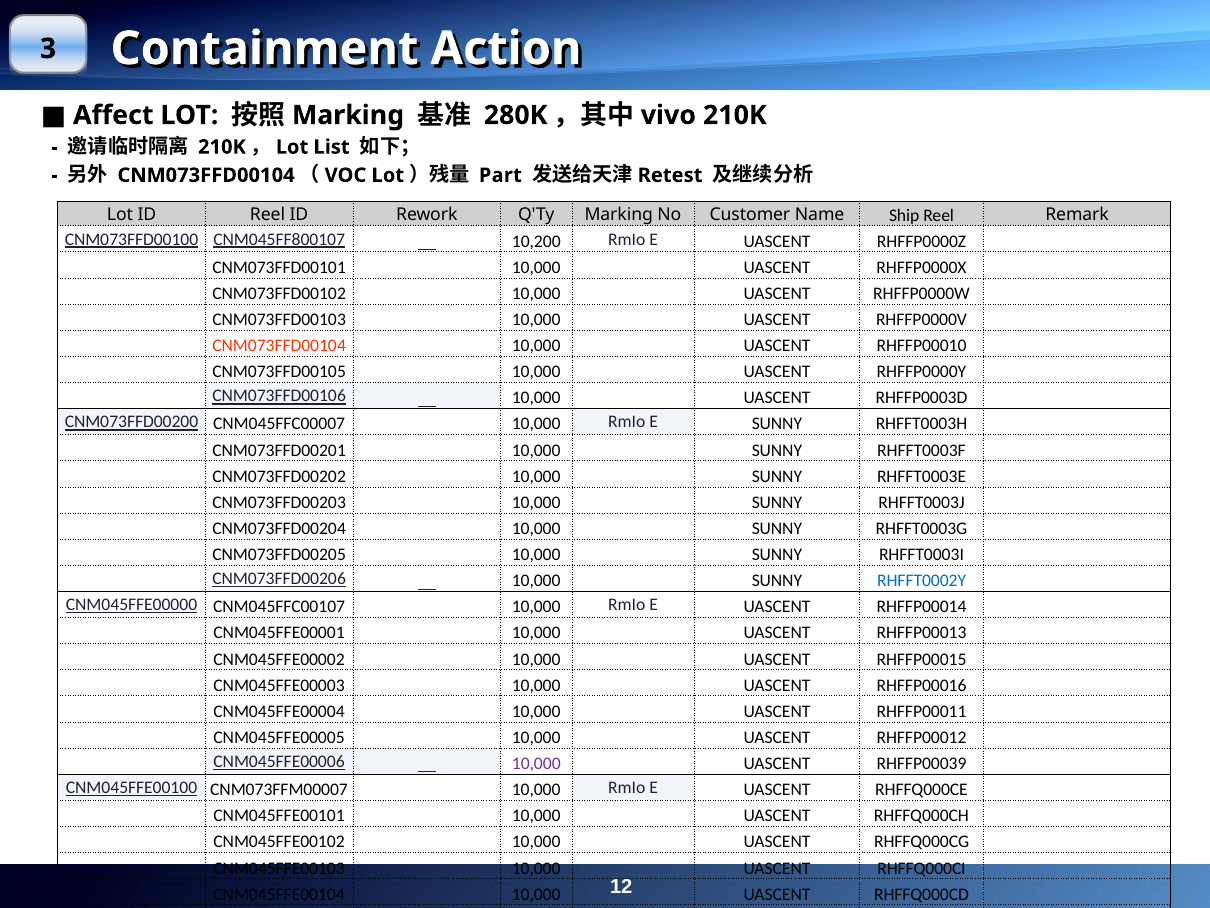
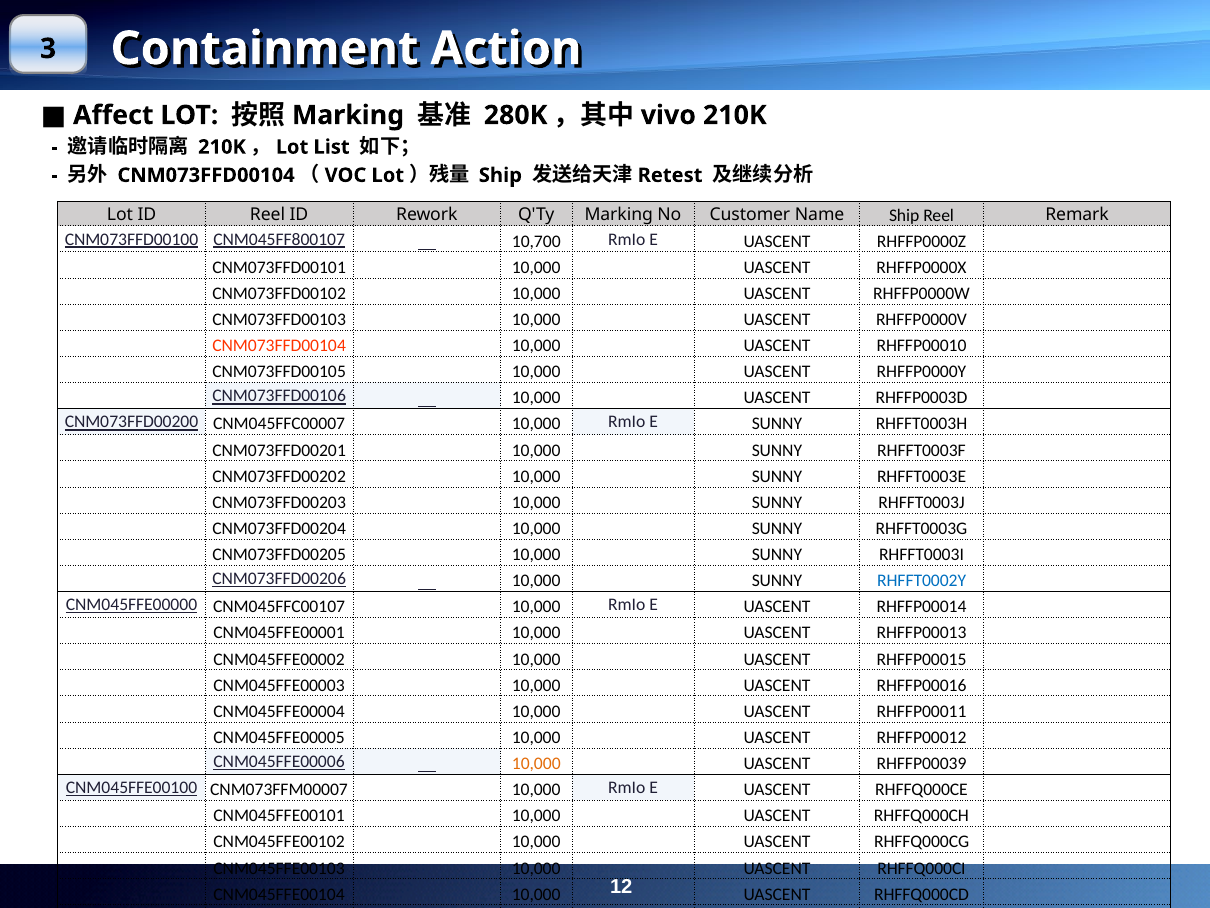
Part: Part -> Ship (500, 175)
10,200: 10,200 -> 10,700 (536, 241)
10,000 colour: purple -> orange (536, 763)
